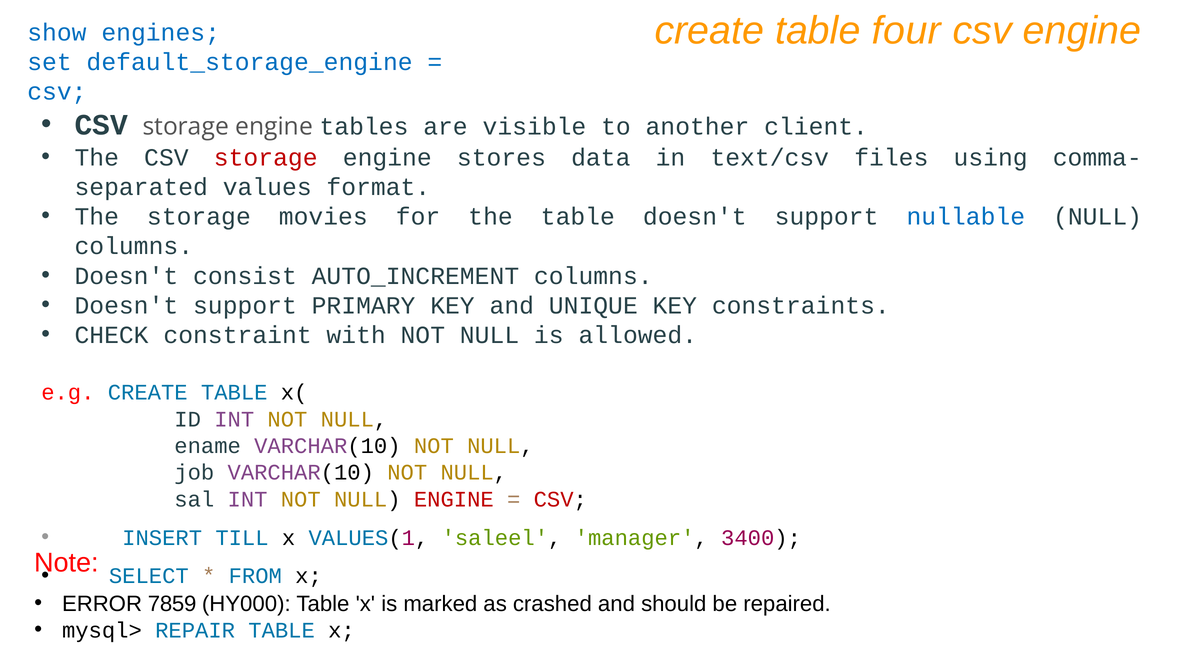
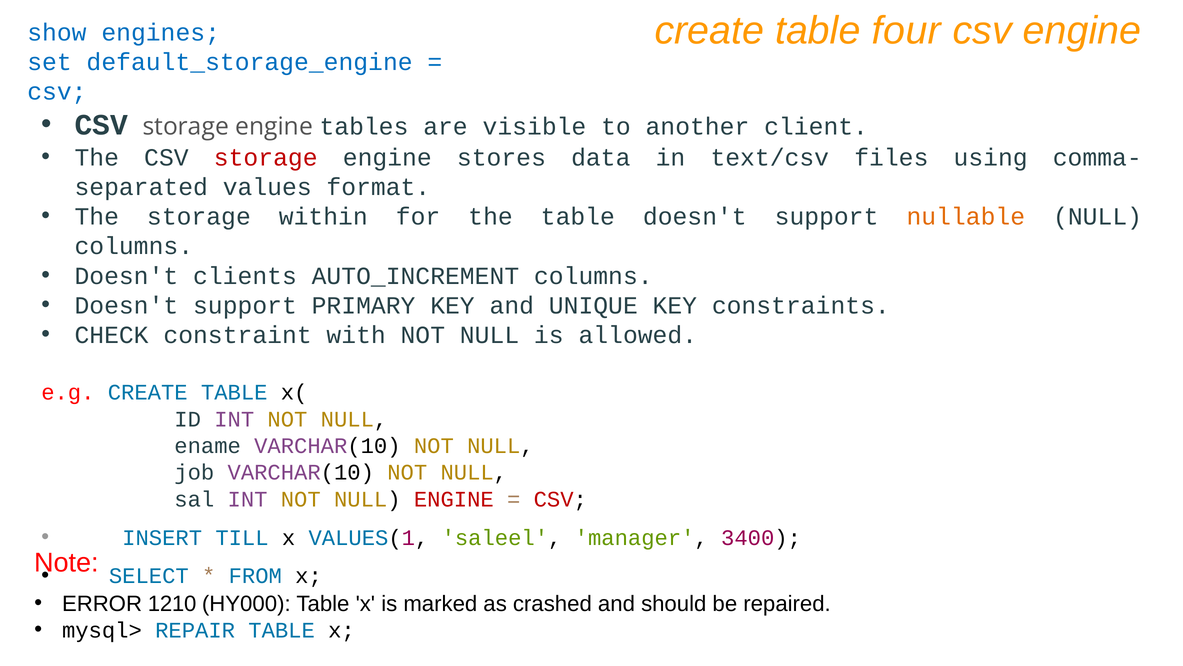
movies: movies -> within (323, 216)
nullable colour: blue -> orange (966, 216)
consist: consist -> clients (245, 276)
7859: 7859 -> 1210 (172, 603)
